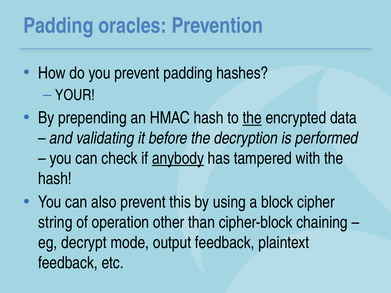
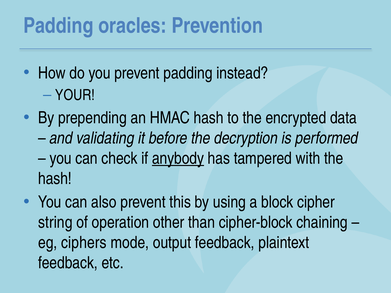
hashes: hashes -> instead (242, 73)
the underline: present -> none (252, 118)
decrypt: decrypt -> ciphers (84, 243)
